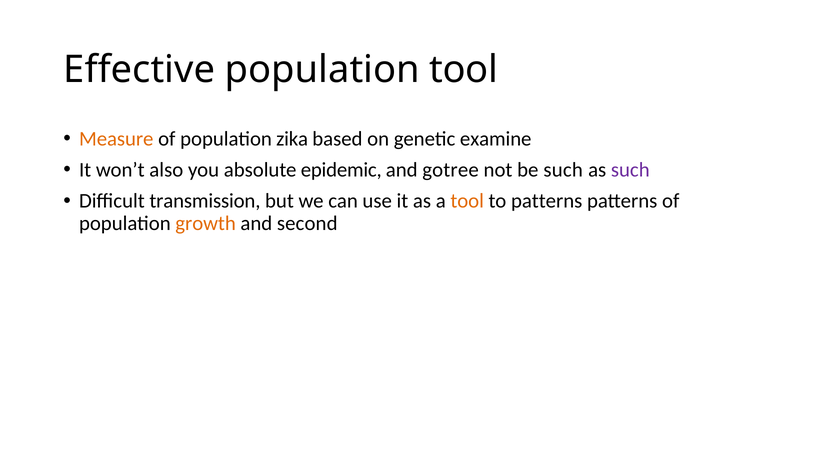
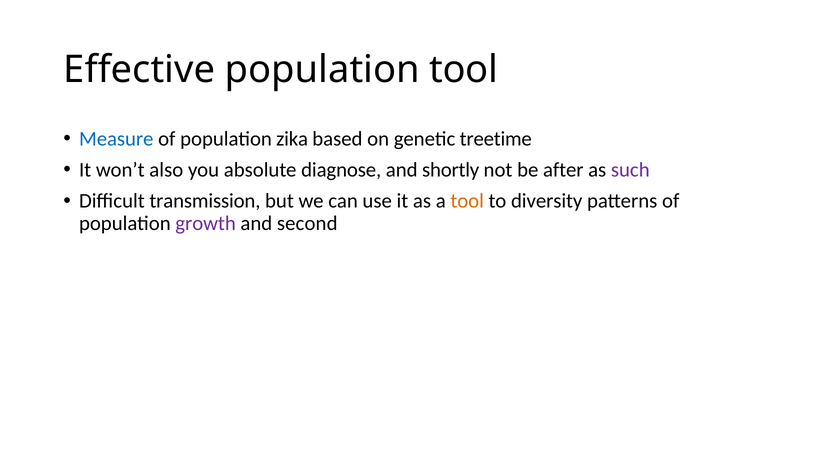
Measure colour: orange -> blue (116, 139)
examine: examine -> treetime (496, 139)
epidemic: epidemic -> diagnose (341, 170)
gotree: gotree -> shortly (451, 170)
be such: such -> after (563, 170)
to patterns: patterns -> diversity (547, 201)
growth colour: orange -> purple (206, 224)
